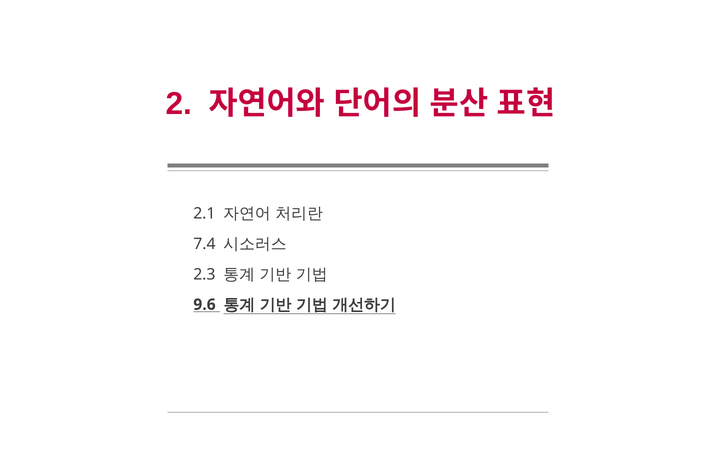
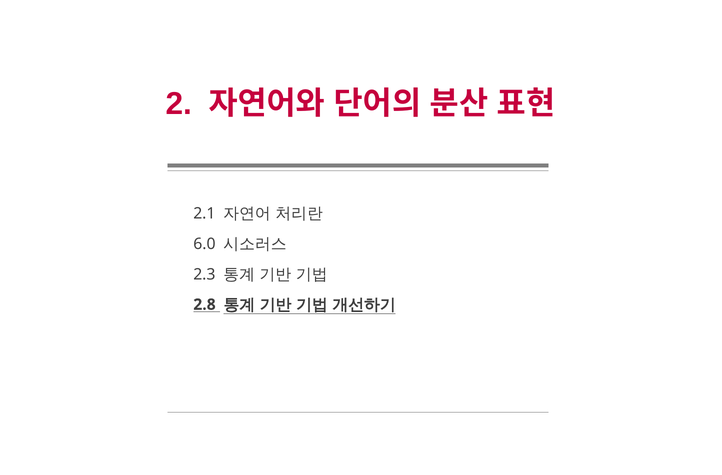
7.4: 7.4 -> 6.0 (204, 244)
9.6: 9.6 -> 2.8 (204, 304)
